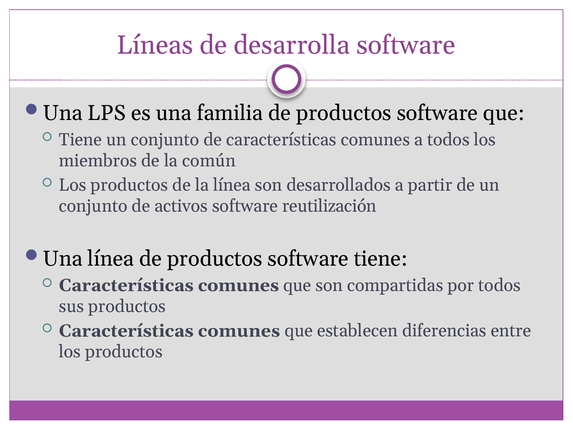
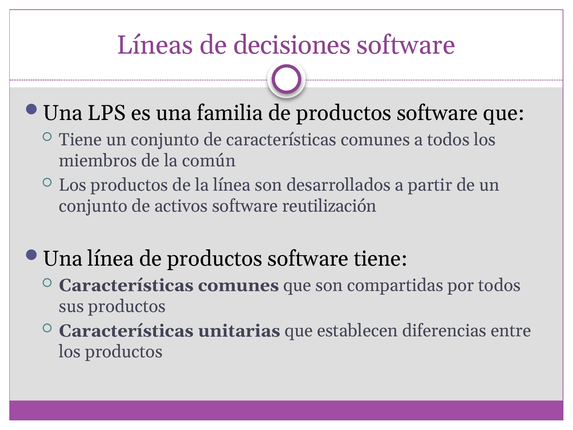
desarrolla: desarrolla -> decisiones (292, 45)
comunes: comunes -> unitarias (239, 331)
